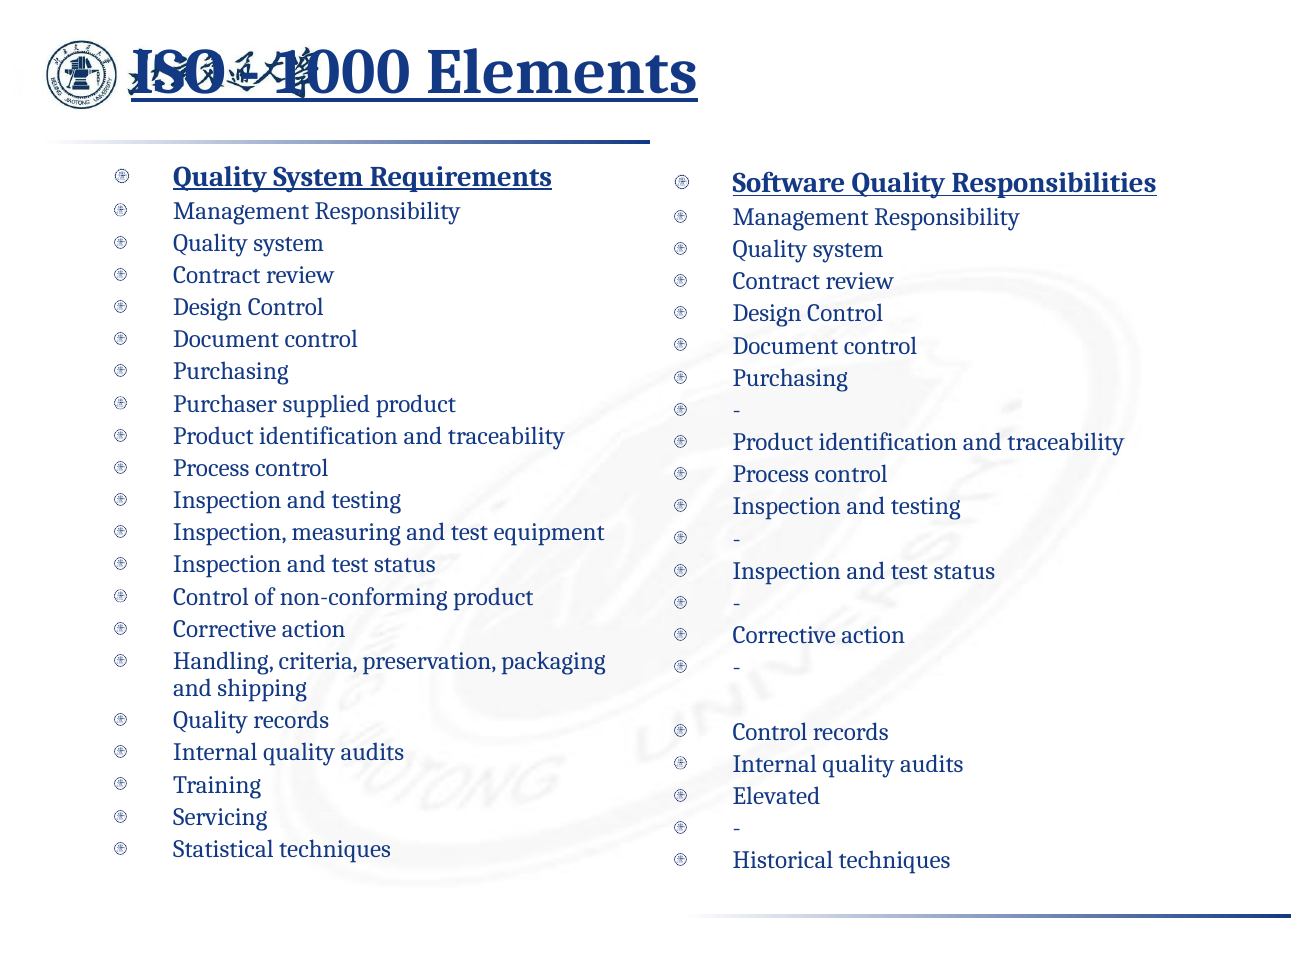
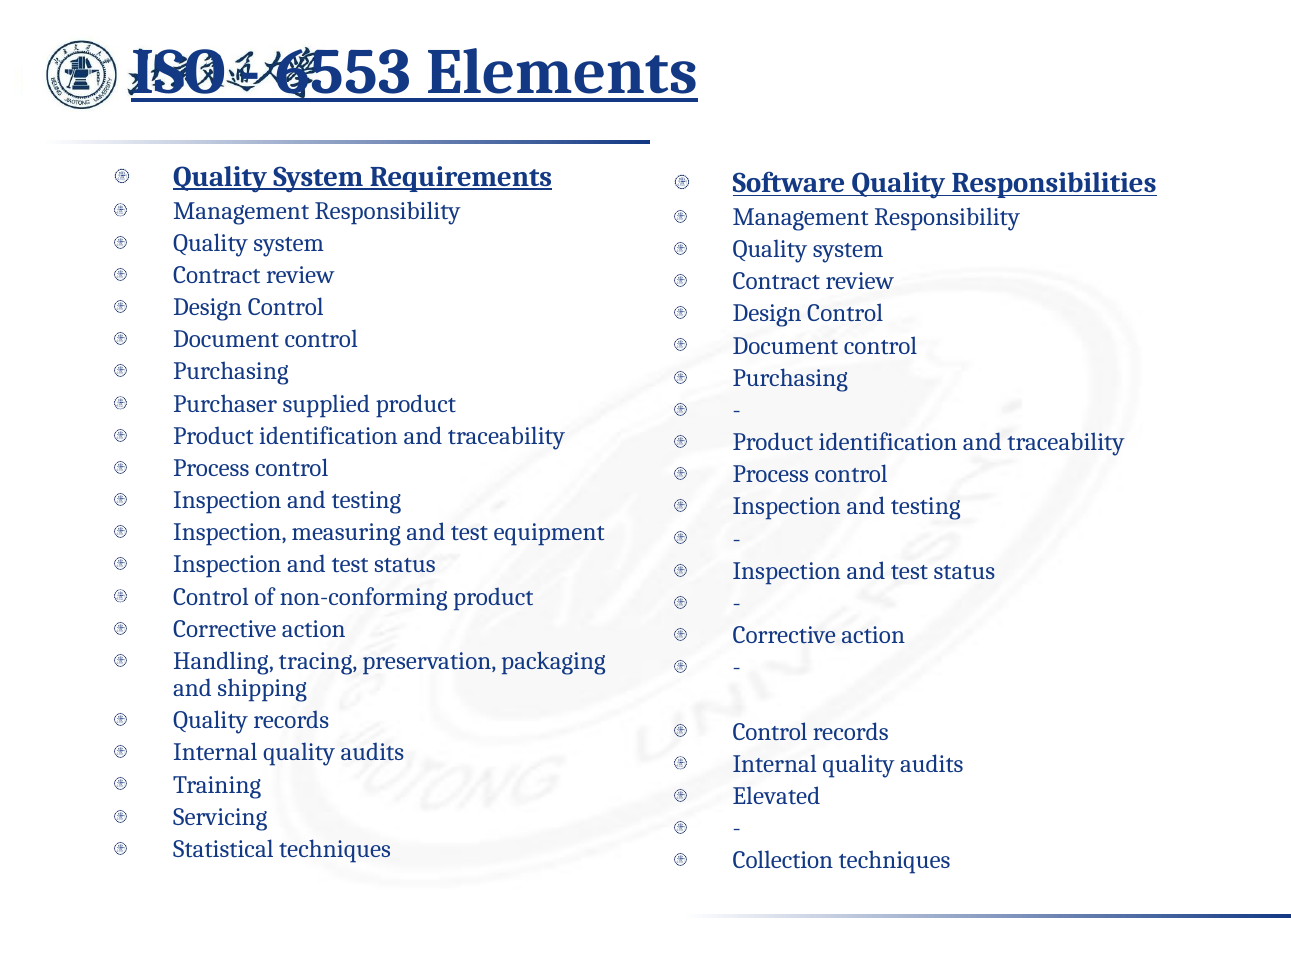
1000: 1000 -> 6553 (343, 72)
criteria: criteria -> tracing (318, 661)
Historical: Historical -> Collection (783, 861)
